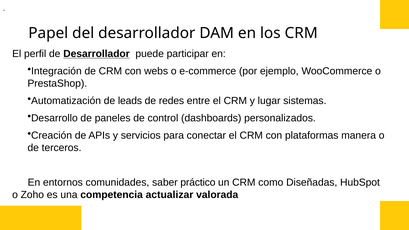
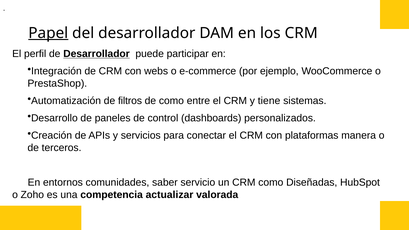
Papel underline: none -> present (48, 33)
leads: leads -> filtros (130, 101)
de redes: redes -> como (171, 101)
lugar: lugar -> tiene (269, 101)
práctico: práctico -> servicio (198, 183)
